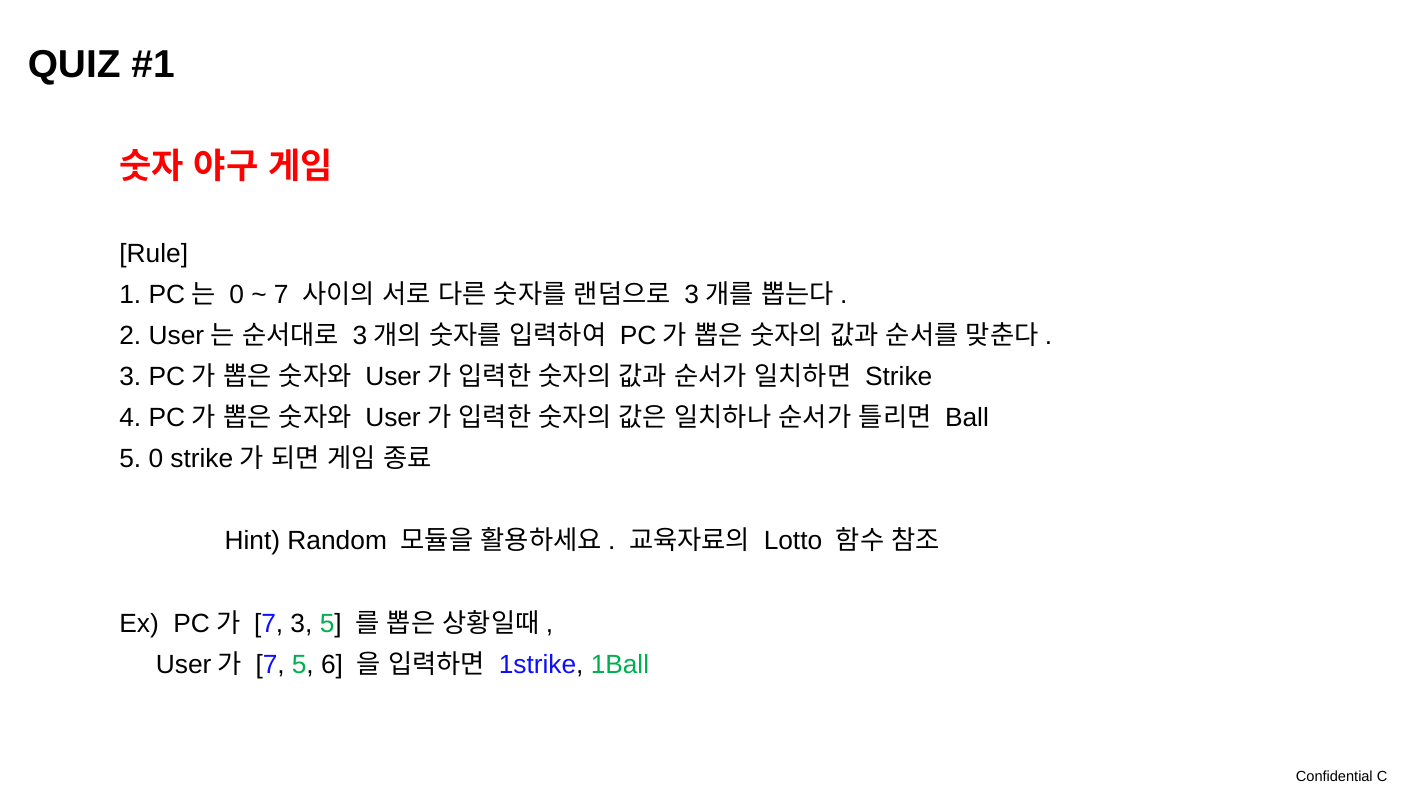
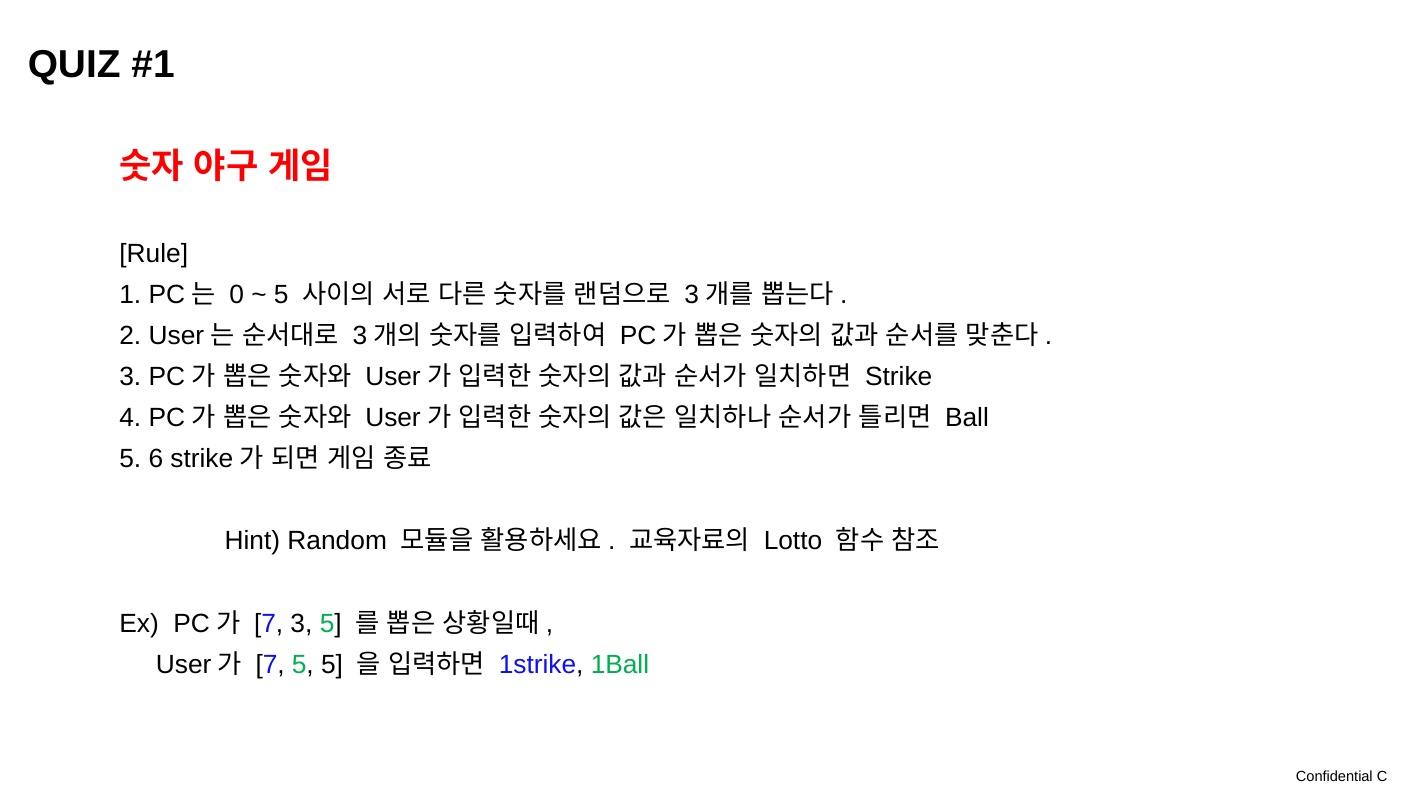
7: 7 -> 5 (281, 295)
5 0: 0 -> 6 (156, 459)
5 6: 6 -> 5 (332, 664)
